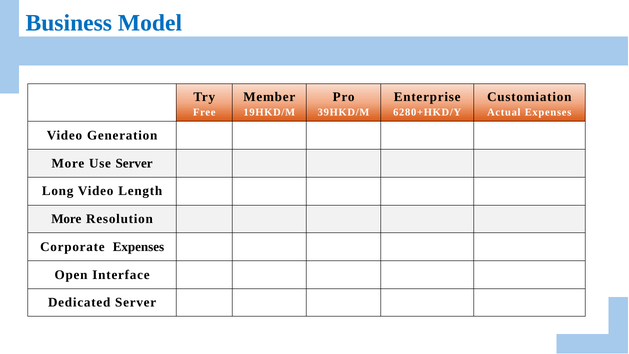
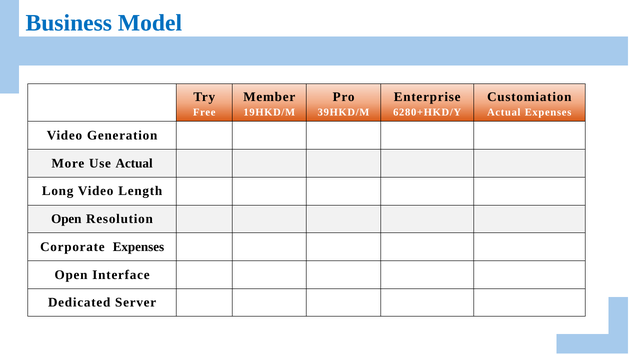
Use Server: Server -> Actual (134, 163)
More: More -> Open (66, 219)
